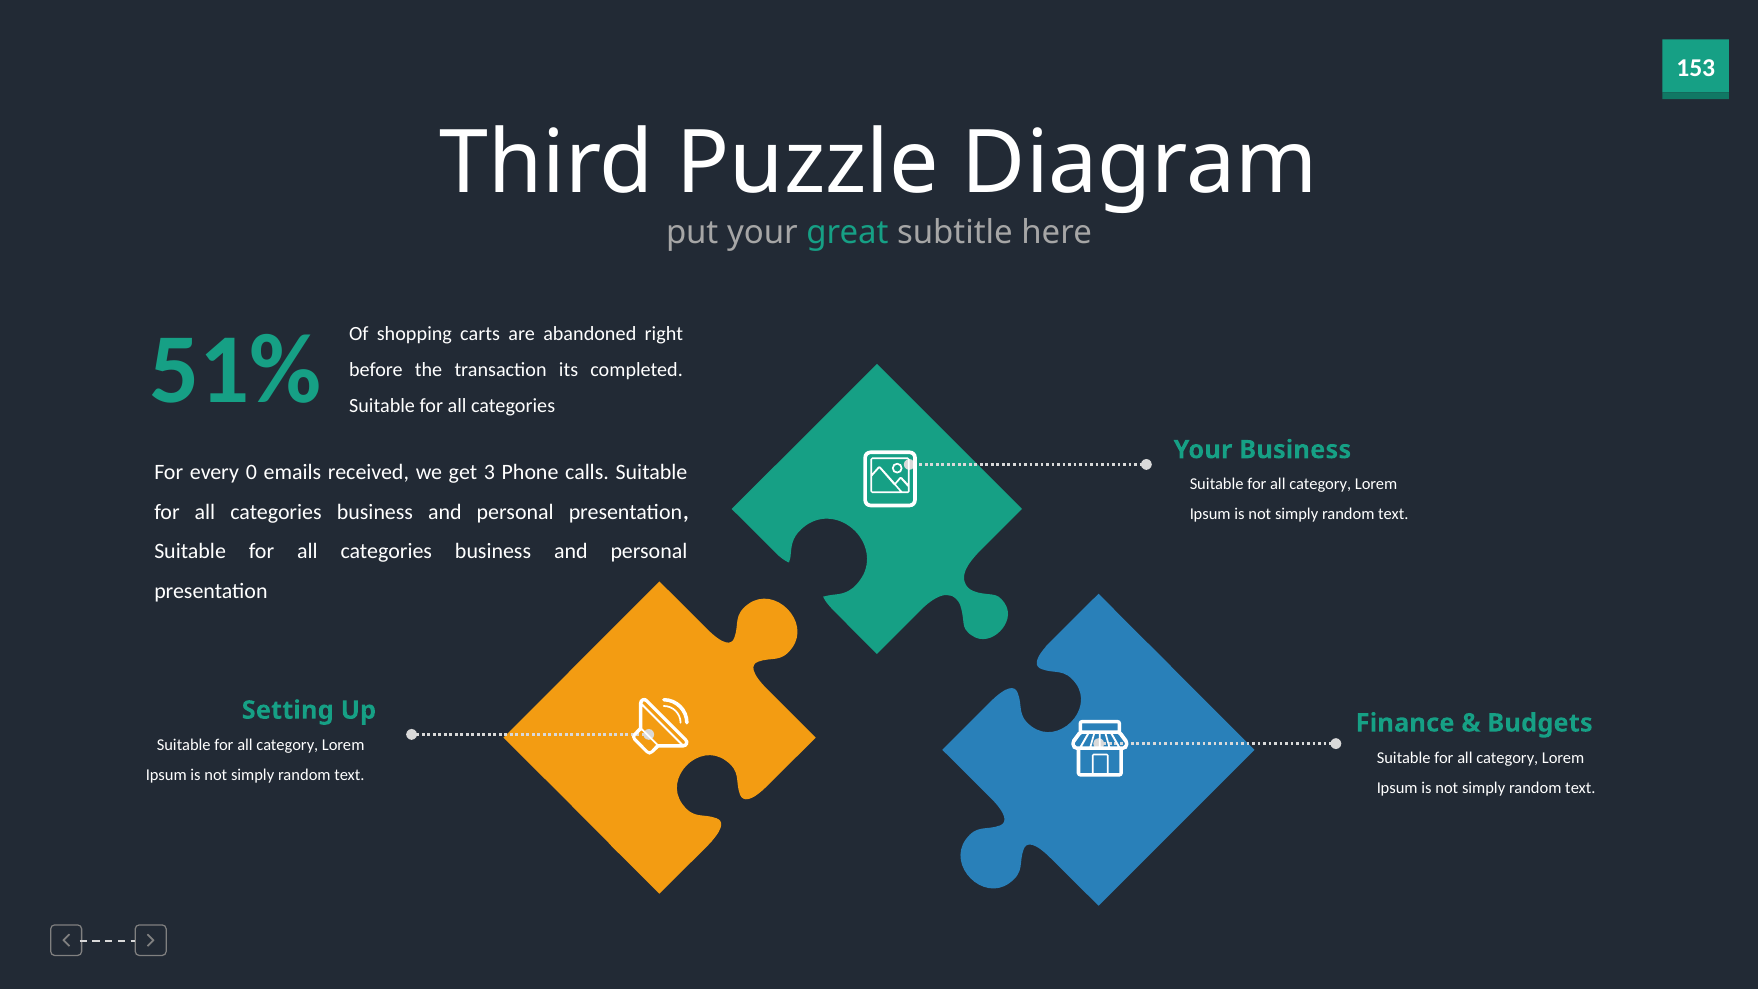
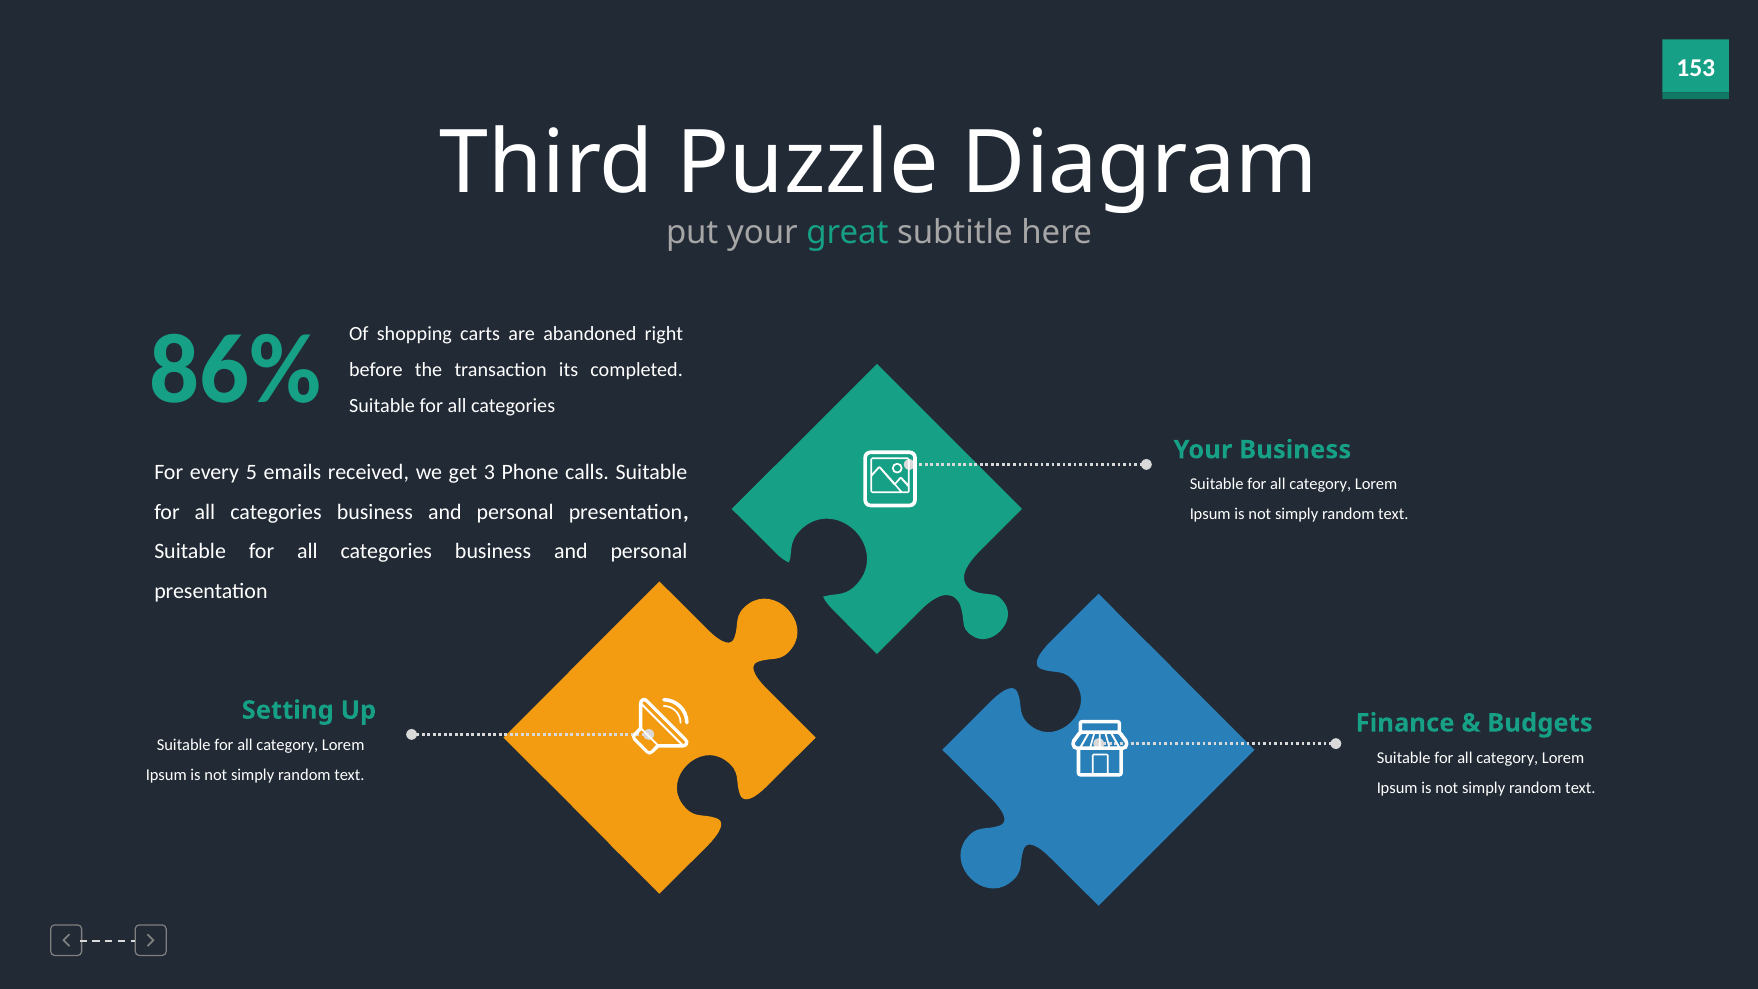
51%: 51% -> 86% (236, 369)
0: 0 -> 5 (251, 472)
